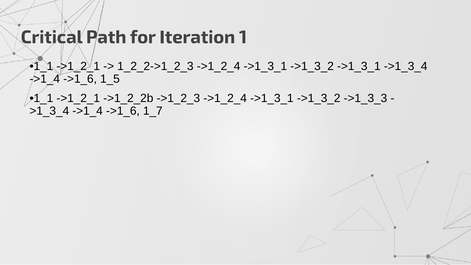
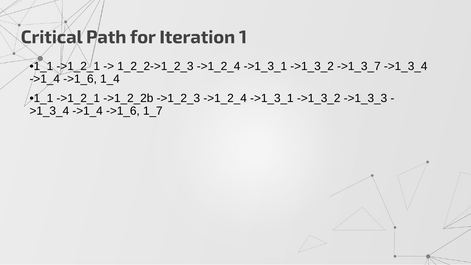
->1_3_2 ->1_3_1: ->1_3_1 -> ->1_3_7 (359, 66)
1_5: 1_5 -> 1_4 (110, 79)
